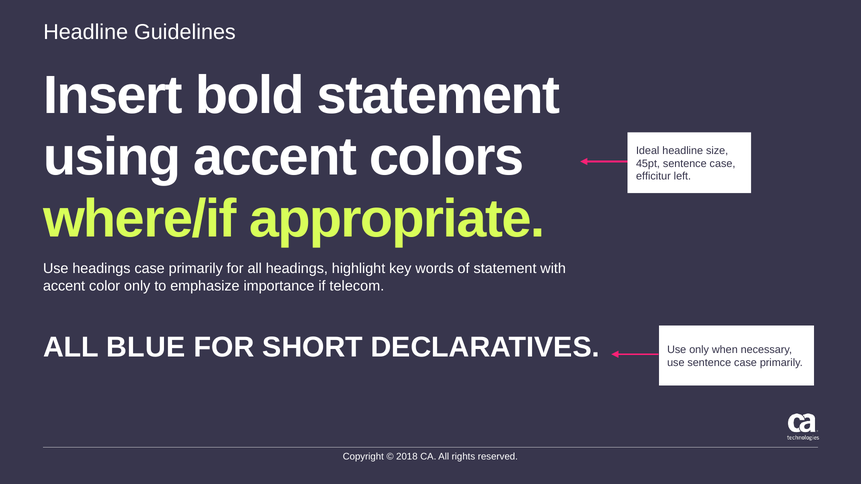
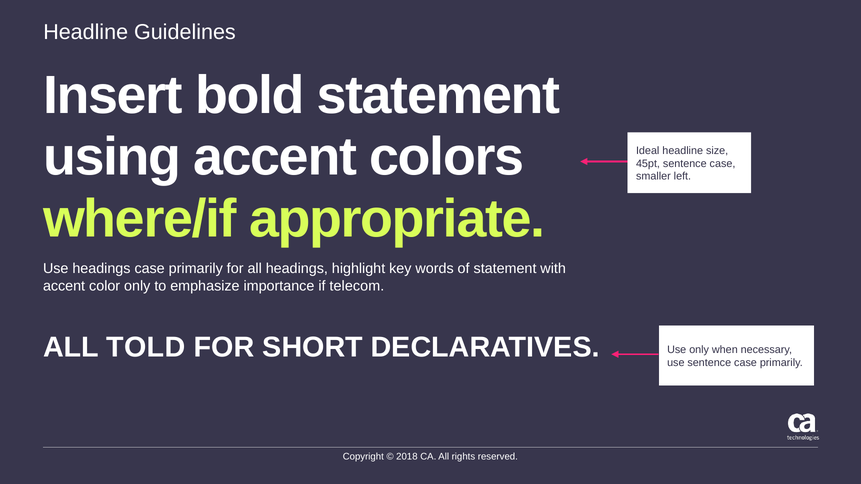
efficitur: efficitur -> smaller (653, 177)
BLUE: BLUE -> TOLD (146, 348)
